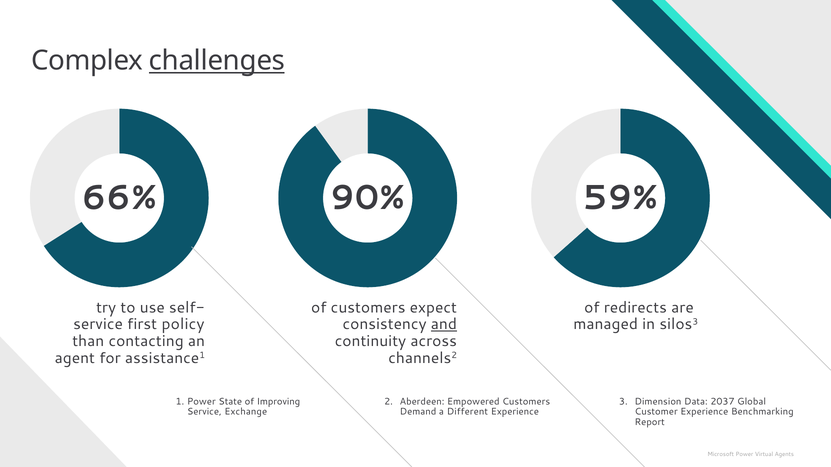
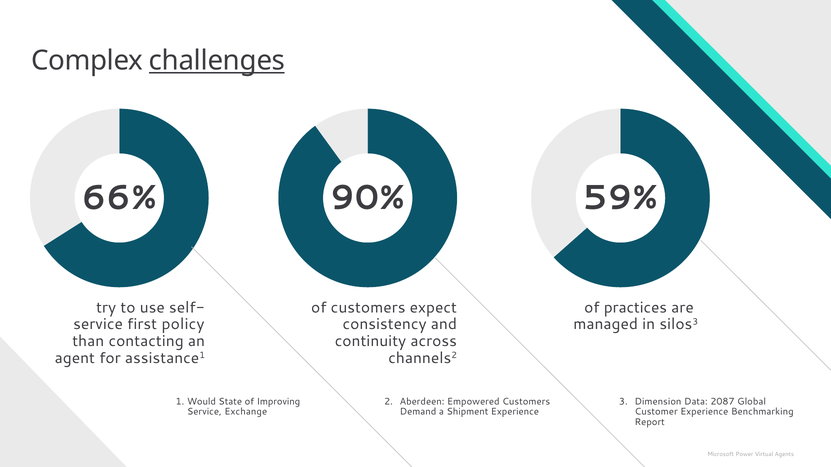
redirects: redirects -> practices (635, 308)
and underline: present -> none (444, 325)
Power: Power -> Would (201, 402)
2037: 2037 -> 2087 (722, 402)
Different: Different -> Shipment (467, 412)
